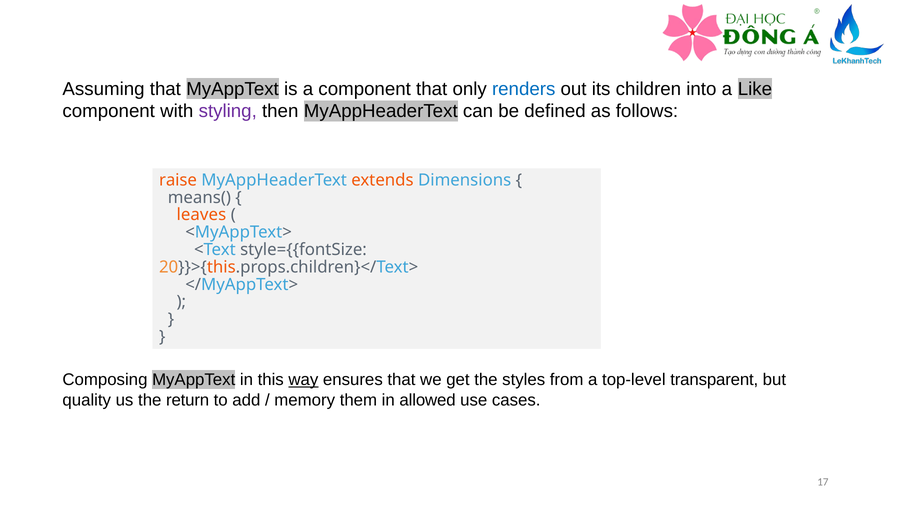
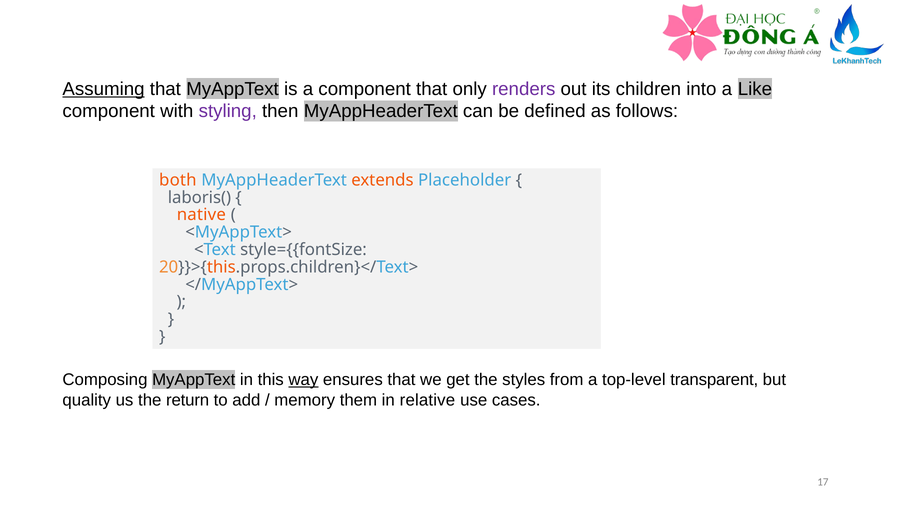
Assuming underline: none -> present (104, 89)
renders colour: blue -> purple (524, 89)
raise: raise -> both (178, 180)
Dimensions: Dimensions -> Placeholder (465, 180)
means(: means( -> laboris( (199, 197)
leaves: leaves -> native (201, 215)
allowed: allowed -> relative (427, 400)
